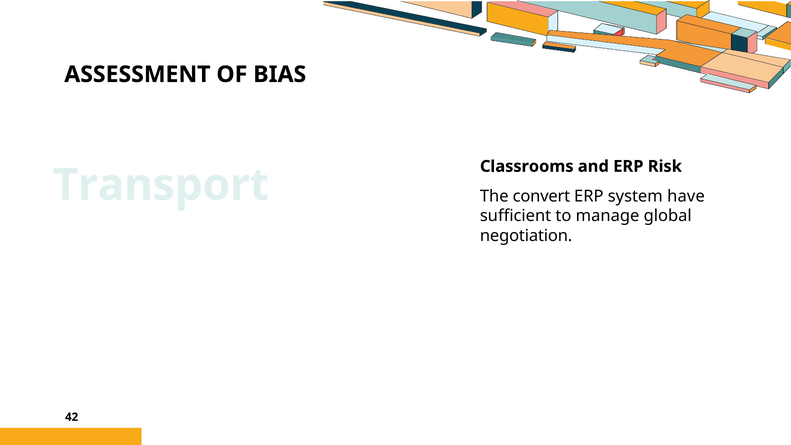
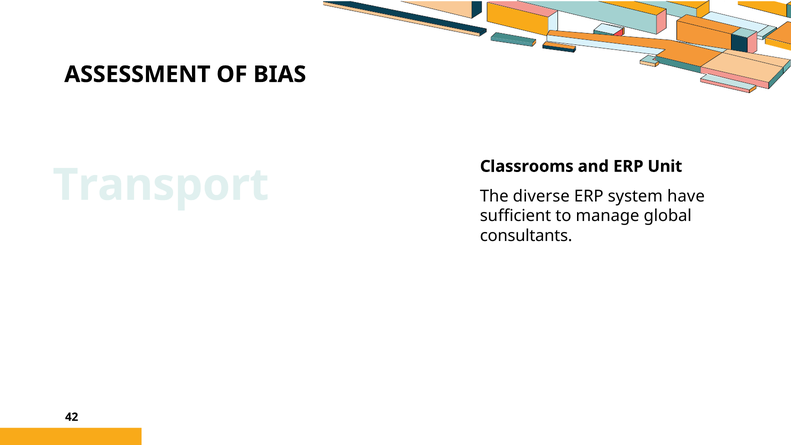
Risk: Risk -> Unit (665, 166)
convert: convert -> diverse (541, 196)
negotiation: negotiation -> consultants (526, 236)
